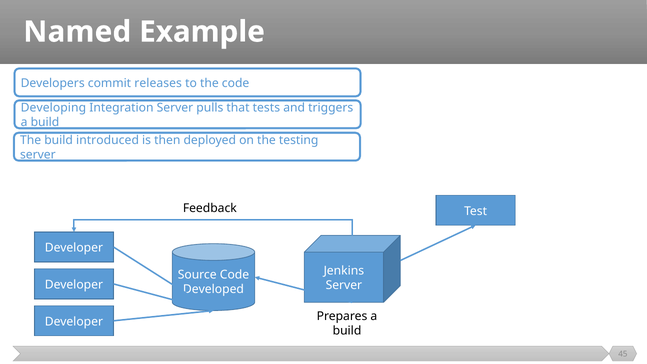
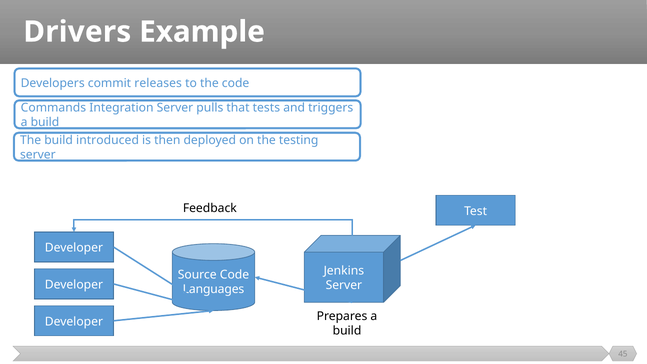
Named: Named -> Drivers (77, 32)
Developing: Developing -> Commands (53, 108)
Developed: Developed -> Languages (214, 289)
